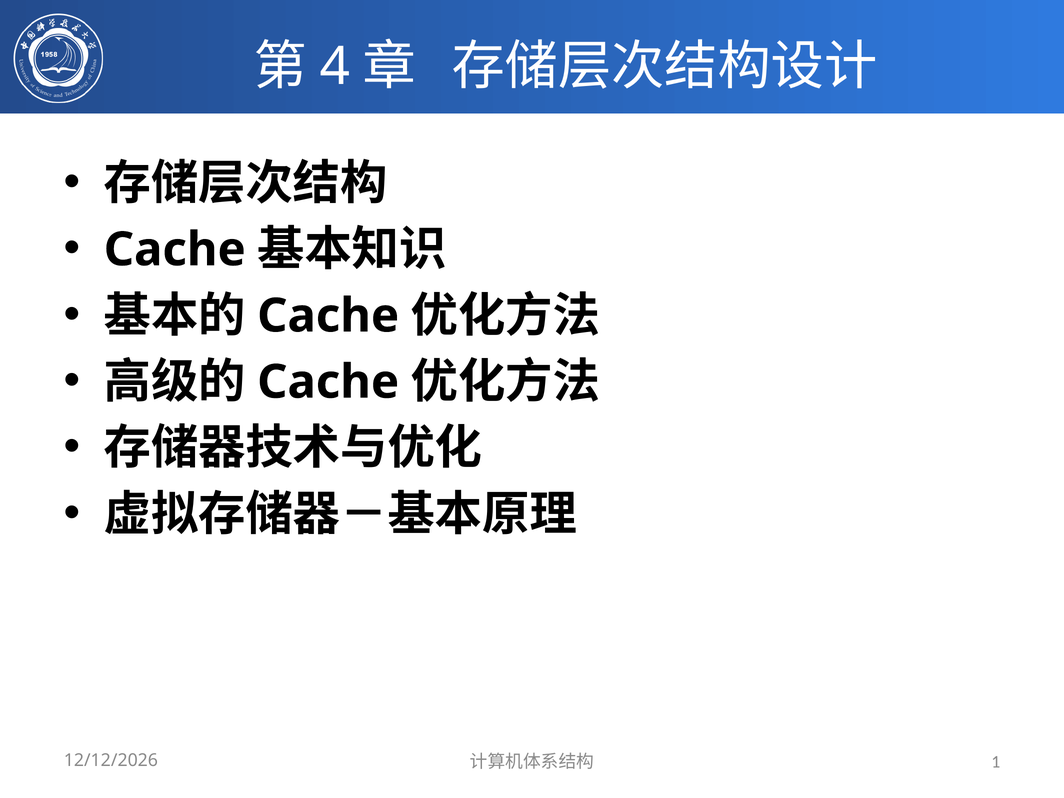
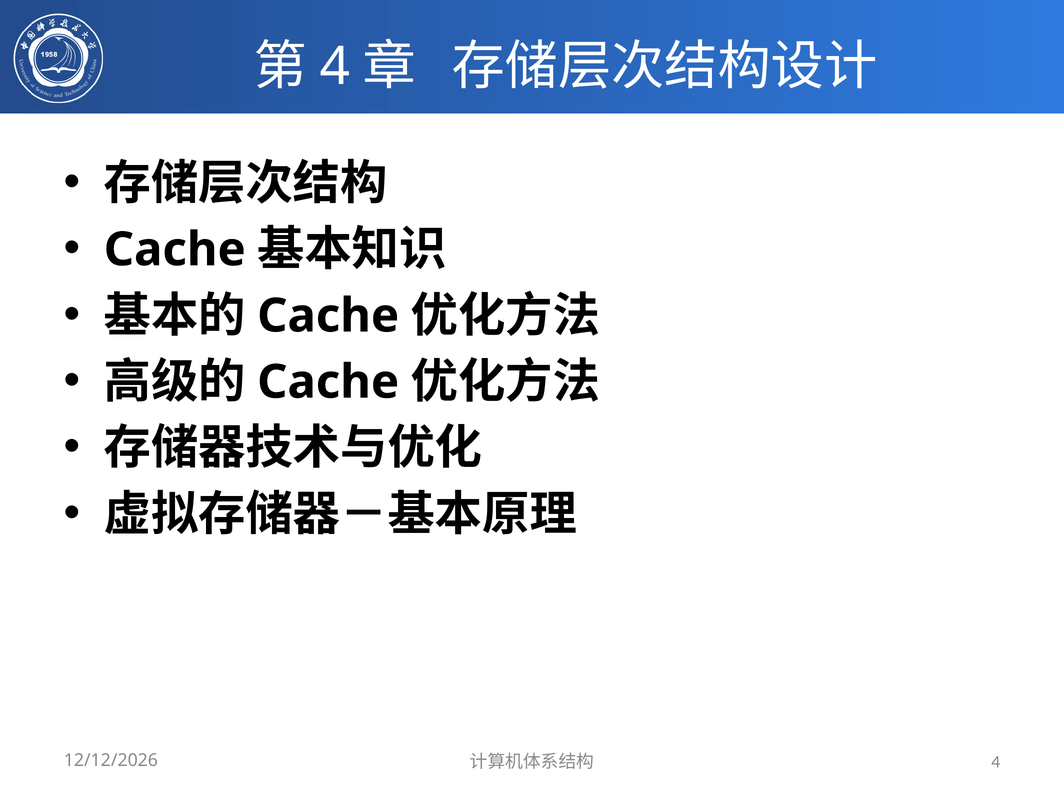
1: 1 -> 4 (996, 762)
